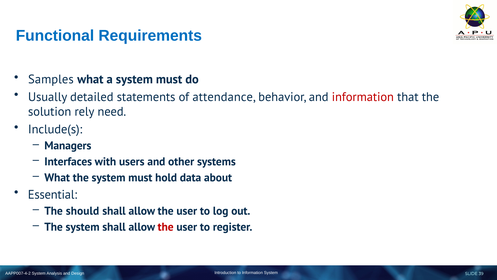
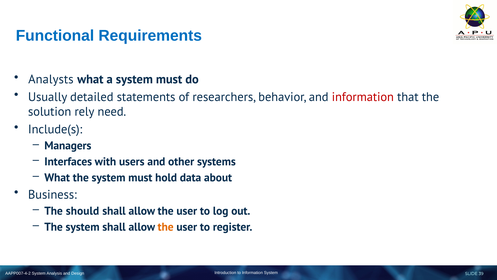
Samples: Samples -> Analysts (51, 79)
attendance: attendance -> researchers (224, 97)
Essential: Essential -> Business (52, 194)
the colour: red -> orange (166, 227)
